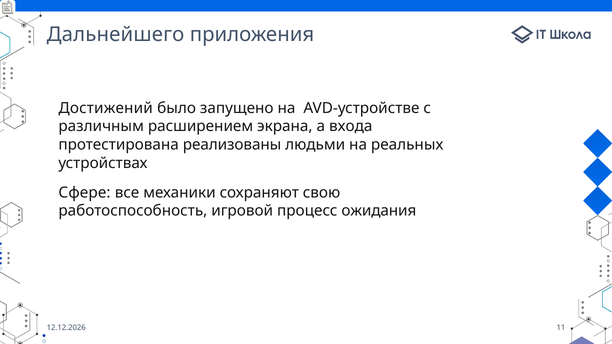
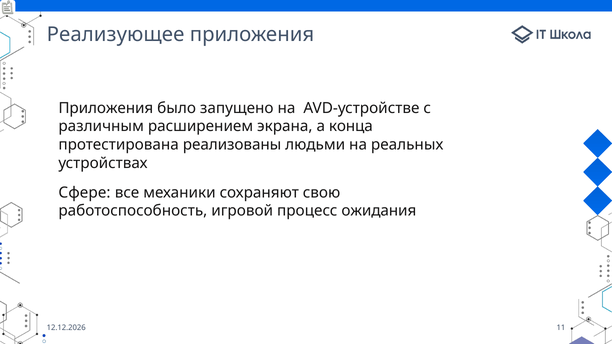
Дальнейшего: Дальнейшего -> Реализующее (116, 35)
Достижений: Достижений -> Приложения (106, 108)
входа: входа -> конца (351, 127)
